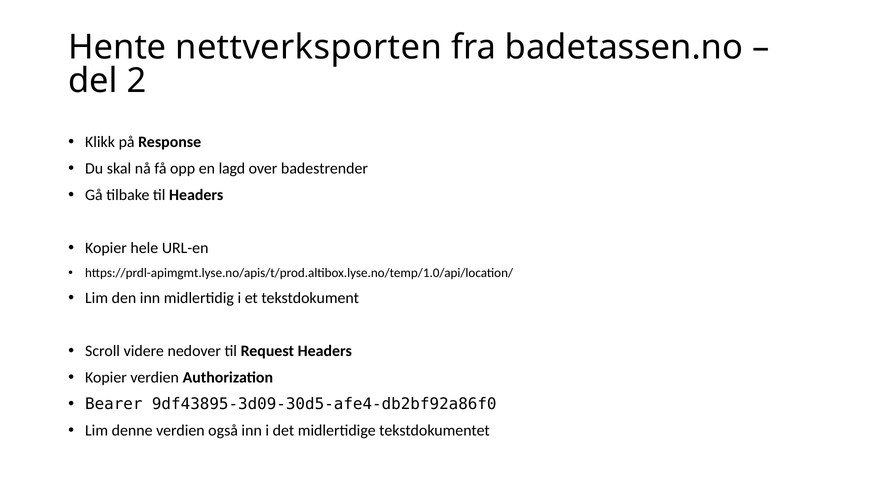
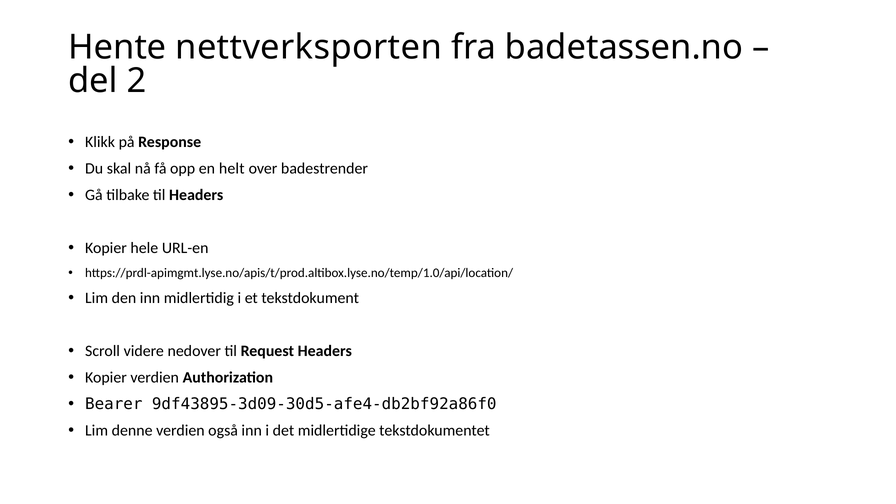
lagd: lagd -> helt (232, 169)
